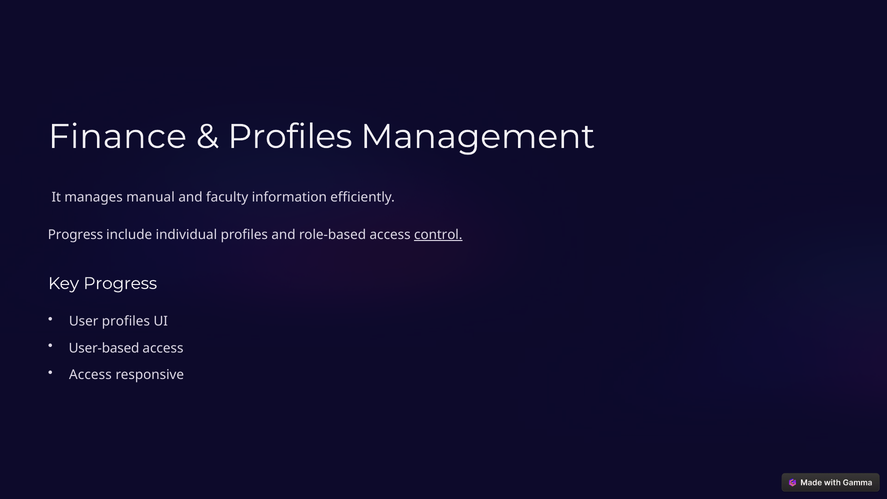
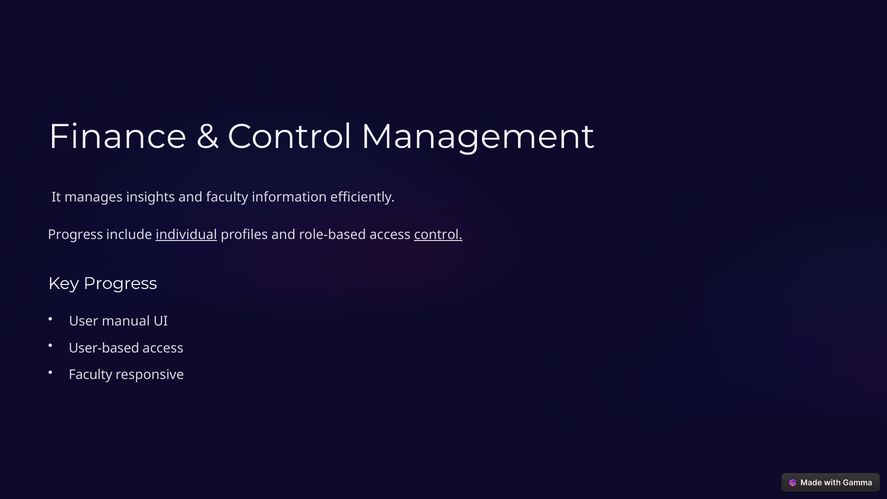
Profiles: Profiles -> Control (290, 137)
manual: manual -> insights (151, 197)
individual underline: none -> present (186, 235)
User profiles: profiles -> manual (126, 321)
Access: Access -> Faculty (91, 375)
